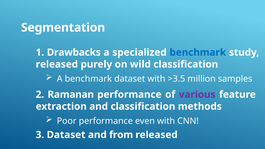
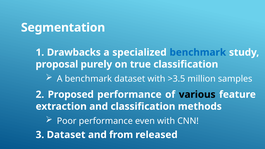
released: released -> proposal (57, 64)
wild: wild -> true (140, 64)
Ramanan: Ramanan -> Proposed (71, 95)
various colour: purple -> black (197, 95)
